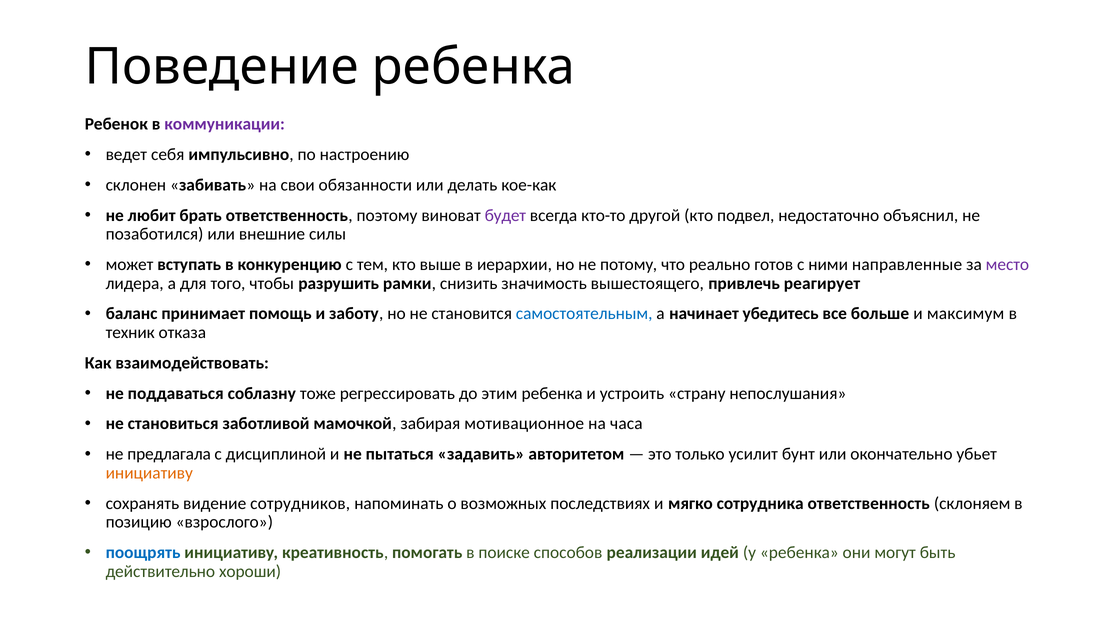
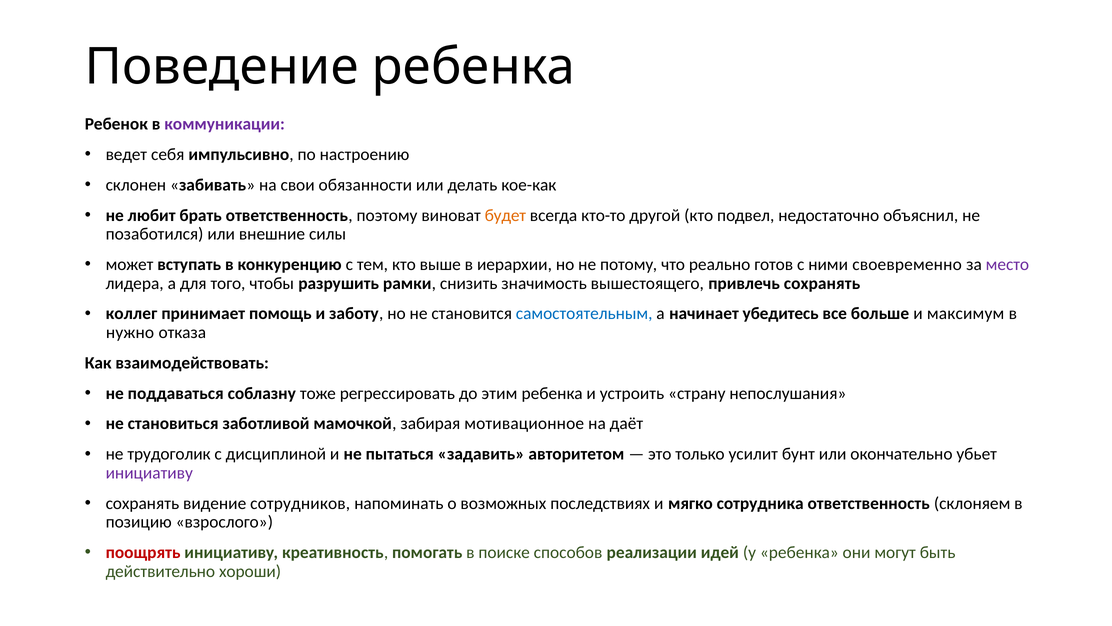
будет colour: purple -> orange (505, 215)
направленные: направленные -> своевременно (907, 264)
привлечь реагирует: реагирует -> сохранять (822, 283)
баланс: баланс -> коллег (131, 313)
техник: техник -> нужно (130, 332)
часа: часа -> даёт (626, 423)
предлагала: предлагала -> трудоголик (169, 454)
инициативу colour: orange -> purple (149, 472)
поощрять colour: blue -> red (143, 552)
